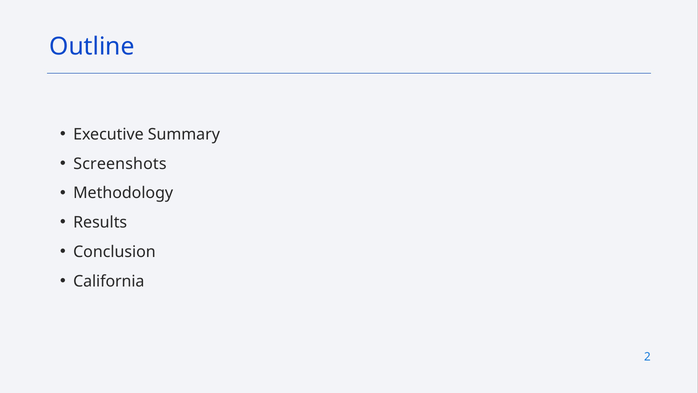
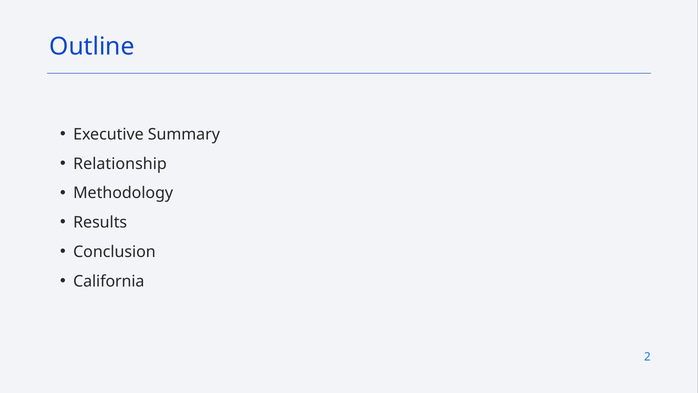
Screenshots: Screenshots -> Relationship (120, 164)
